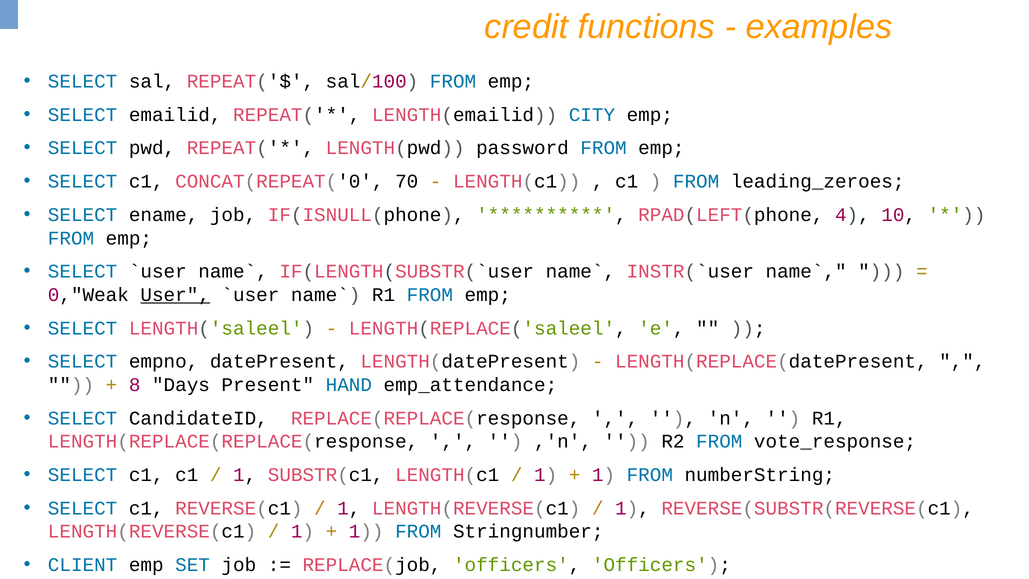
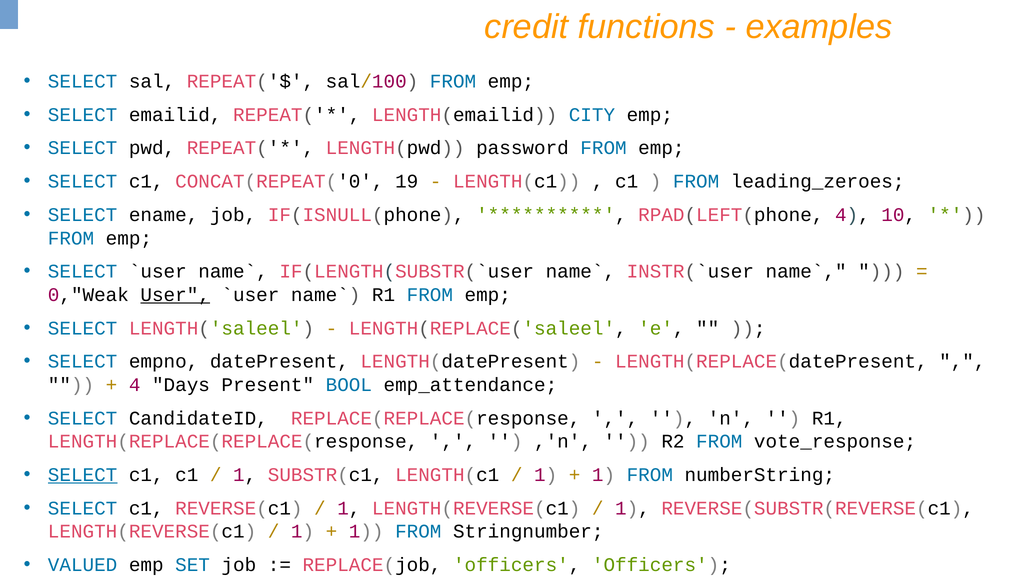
70: 70 -> 19 (407, 181)
8: 8 -> 4 (135, 385)
HAND: HAND -> BOOL (349, 385)
SELECT underline: none -> present (83, 475)
CLIENT: CLIENT -> VALUED (83, 565)
